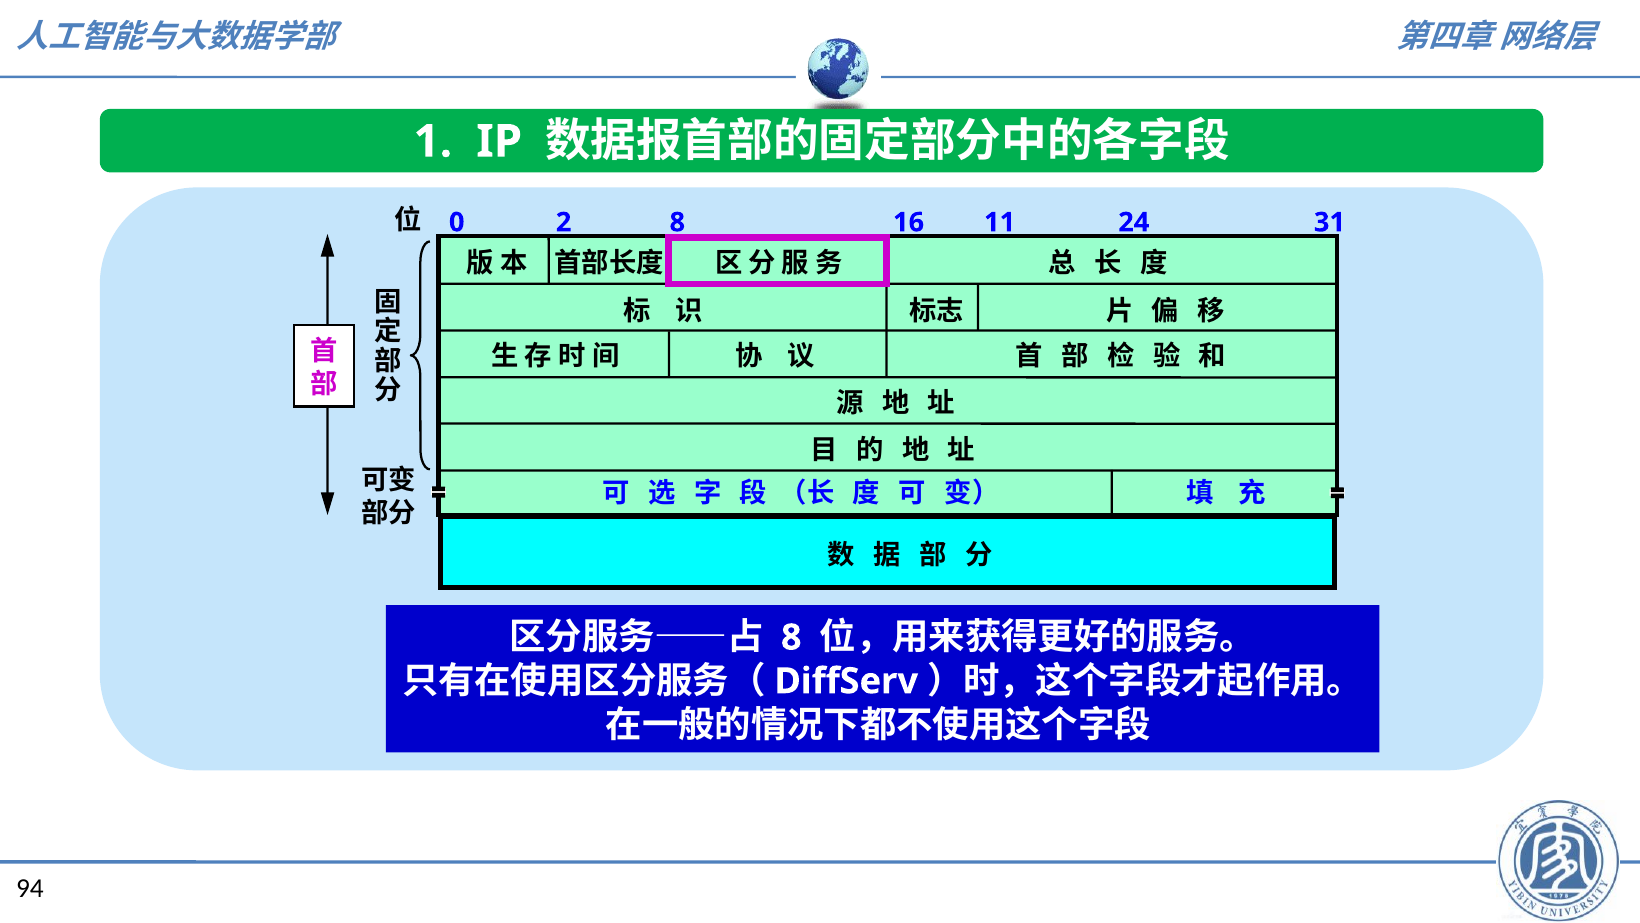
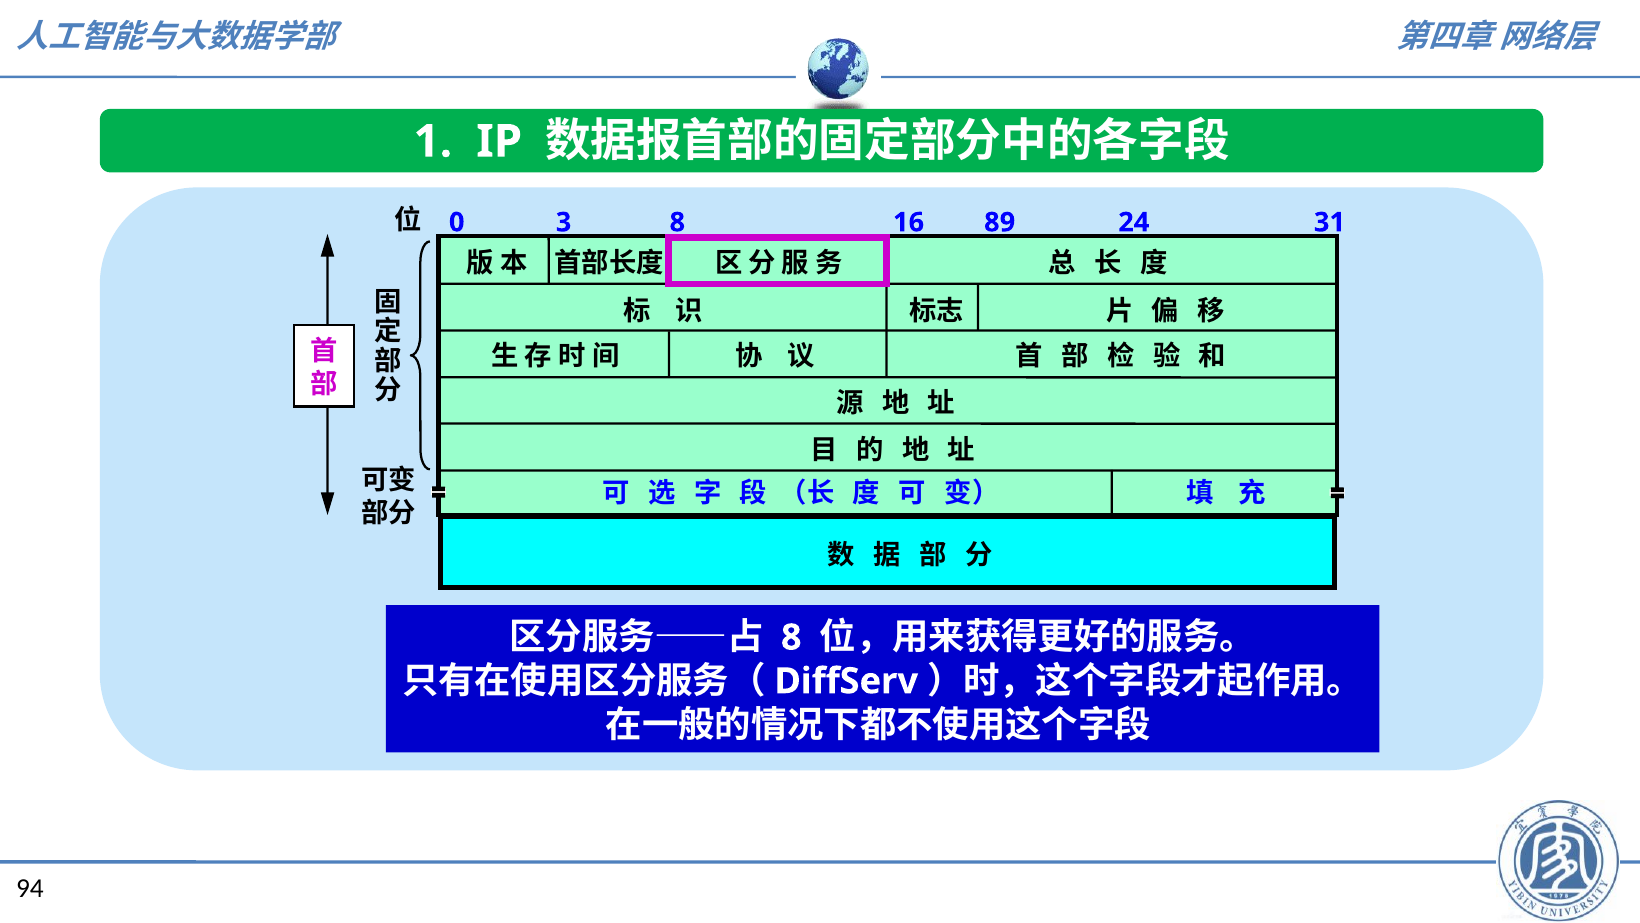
2: 2 -> 3 (564, 222)
11: 11 -> 89 (1000, 222)
